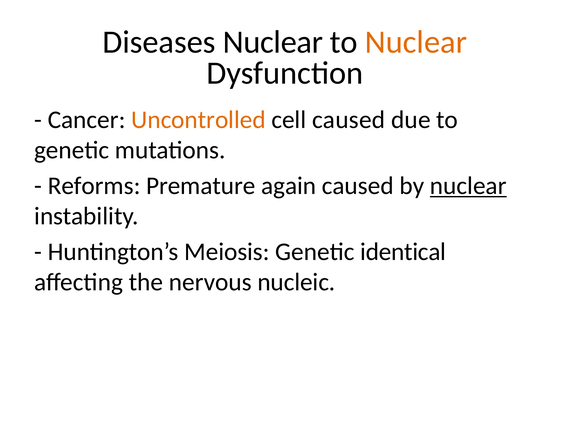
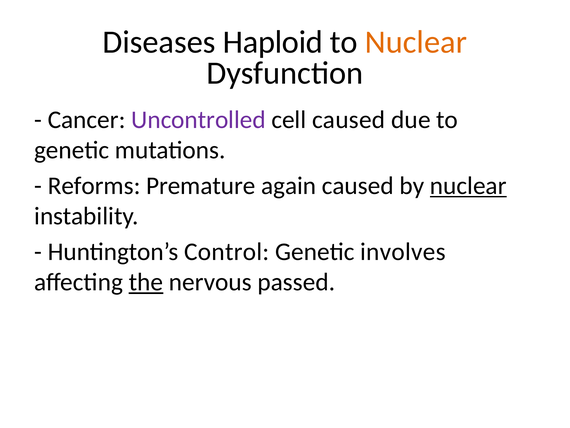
Diseases Nuclear: Nuclear -> Haploid (273, 42)
Uncontrolled colour: orange -> purple (198, 120)
Meiosis: Meiosis -> Control (227, 251)
identical: identical -> involves (403, 251)
the underline: none -> present (146, 282)
nucleic: nucleic -> passed (296, 282)
